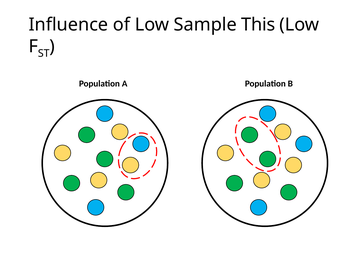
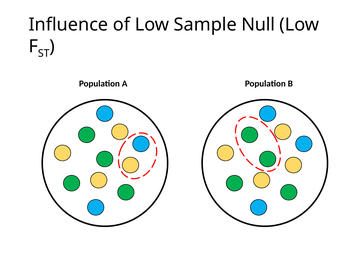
This: This -> Null (258, 25)
